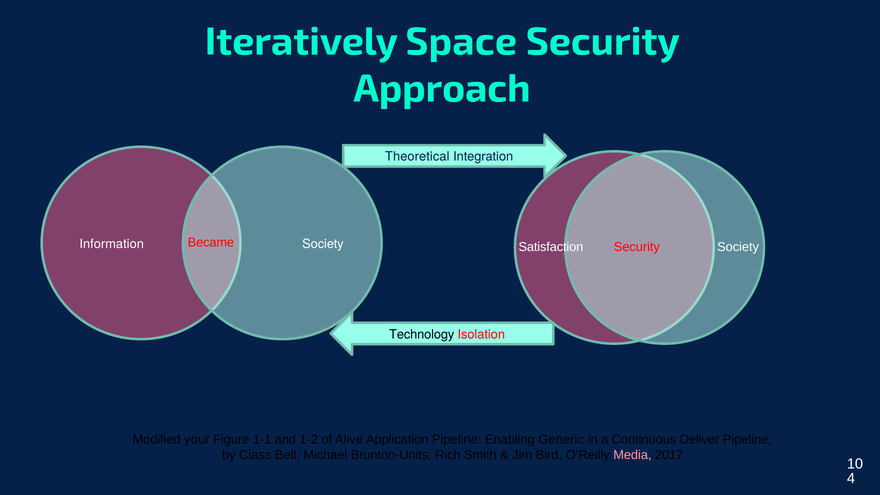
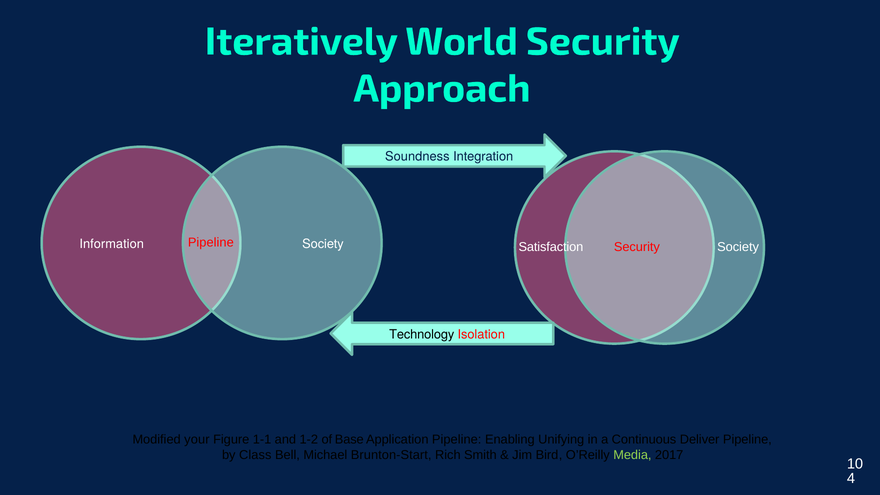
Space: Space -> World (462, 42)
Theoretical: Theoretical -> Soundness (417, 157)
Became: Became -> Pipeline (211, 242)
Alive: Alive -> Base (349, 439)
Generic: Generic -> Unifying (561, 439)
Brunton-Units: Brunton-Units -> Brunton-Start (391, 455)
Media colour: pink -> light green (632, 455)
